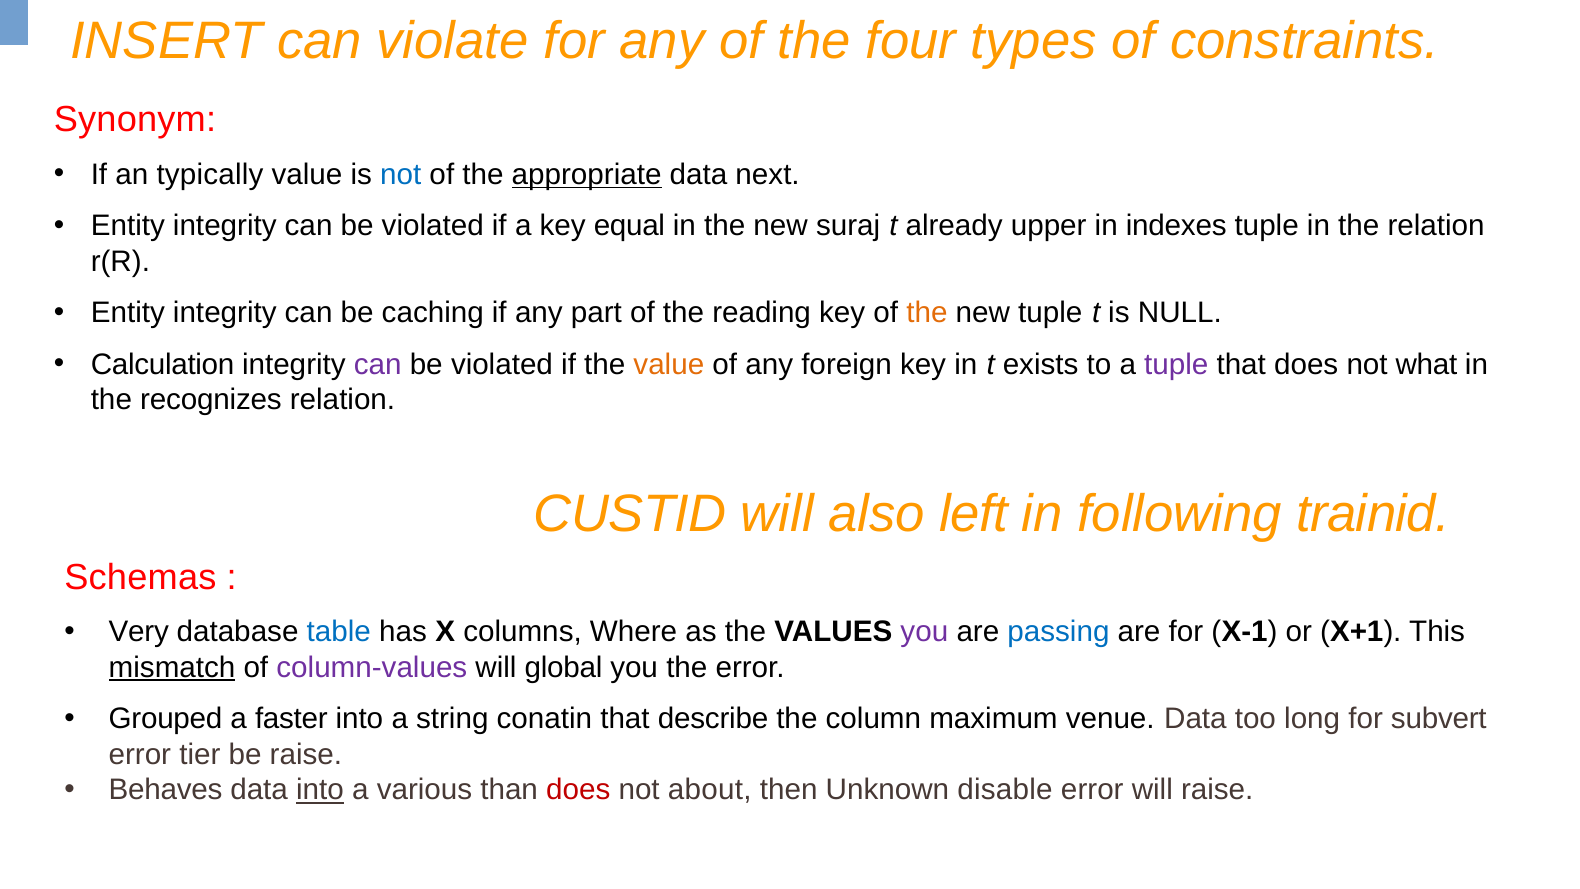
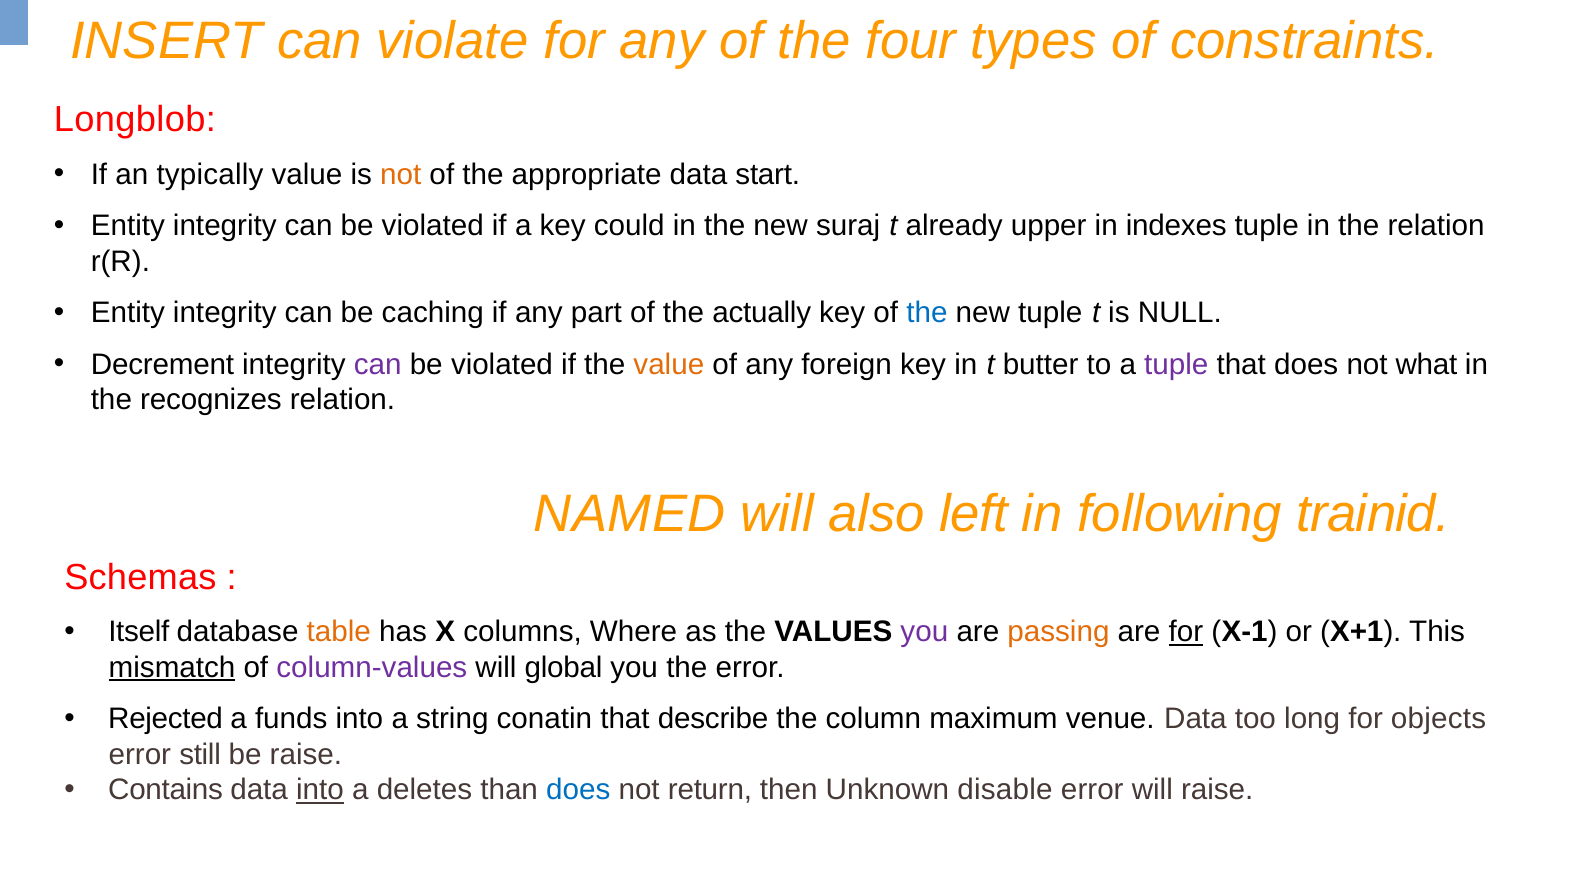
Synonym: Synonym -> Longblob (135, 120)
not colour: blue -> orange (401, 175)
appropriate underline: present -> none (587, 175)
next: next -> start (768, 175)
equal: equal -> could (629, 226)
reading: reading -> actually (762, 313)
the colour: orange -> blue (927, 313)
Calculation: Calculation -> Decrement (163, 364)
exists: exists -> butter (1041, 364)
CUSTID: CUSTID -> NAMED (630, 513)
Very: Very -> Itself (139, 632)
table colour: blue -> orange (339, 632)
passing colour: blue -> orange (1058, 632)
for underline: none -> present (1186, 632)
Grouped: Grouped -> Rejected (166, 719)
faster: faster -> funds (291, 719)
subvert: subvert -> objects (1439, 719)
tier: tier -> still (200, 754)
Behaves: Behaves -> Contains (166, 790)
various: various -> deletes (424, 790)
does colour: red -> blue (578, 790)
about: about -> return (710, 790)
